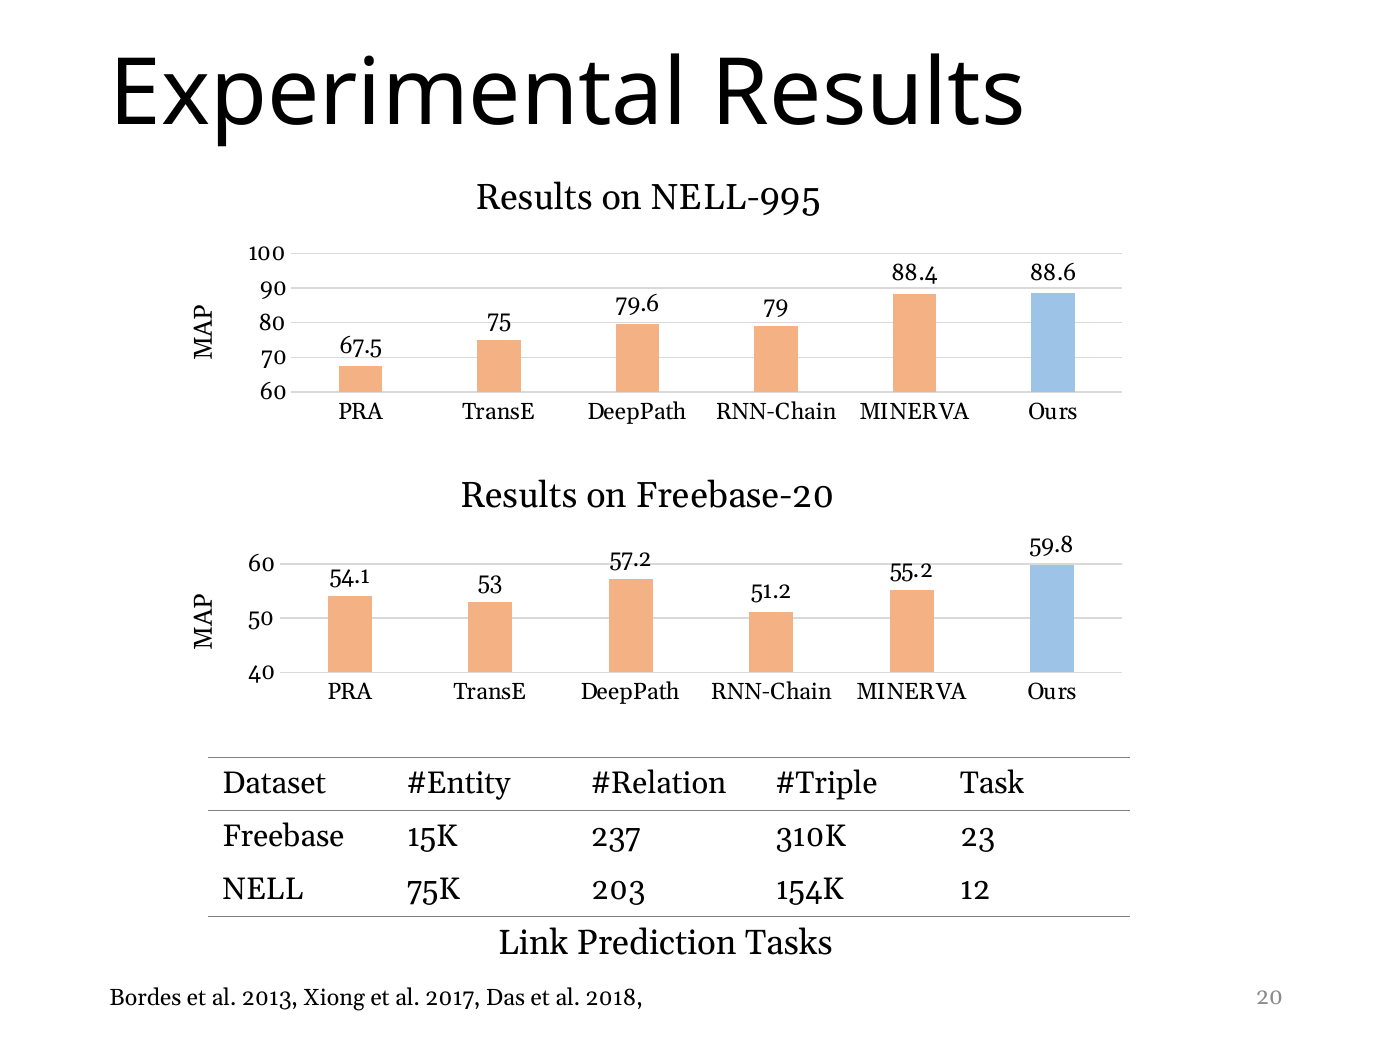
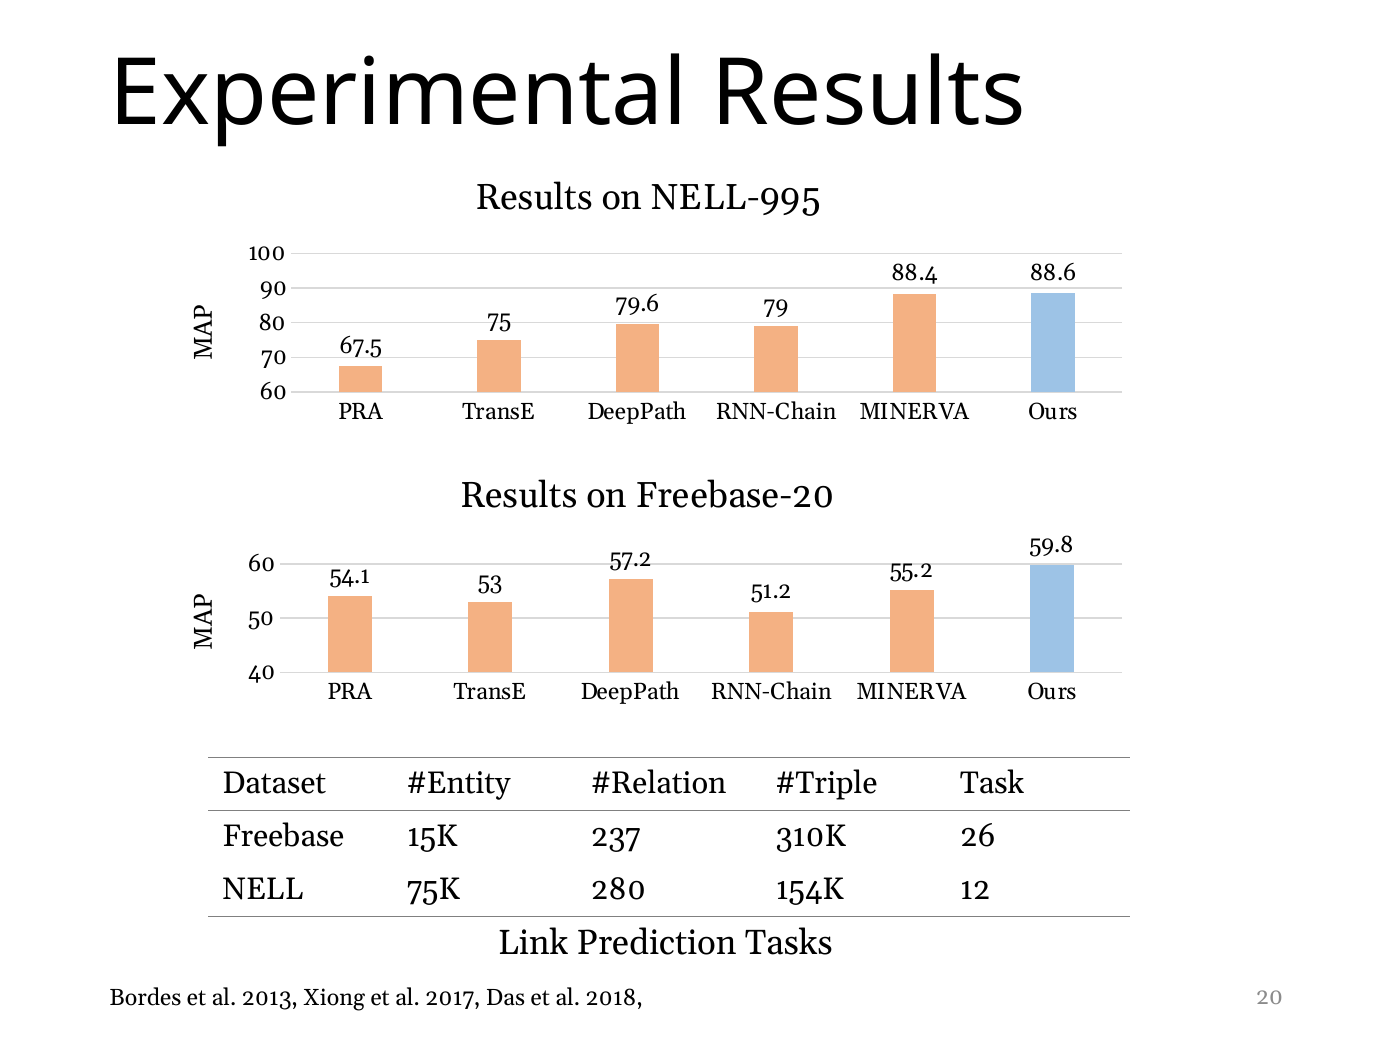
23: 23 -> 26 (978, 836)
203: 203 -> 280 (619, 889)
